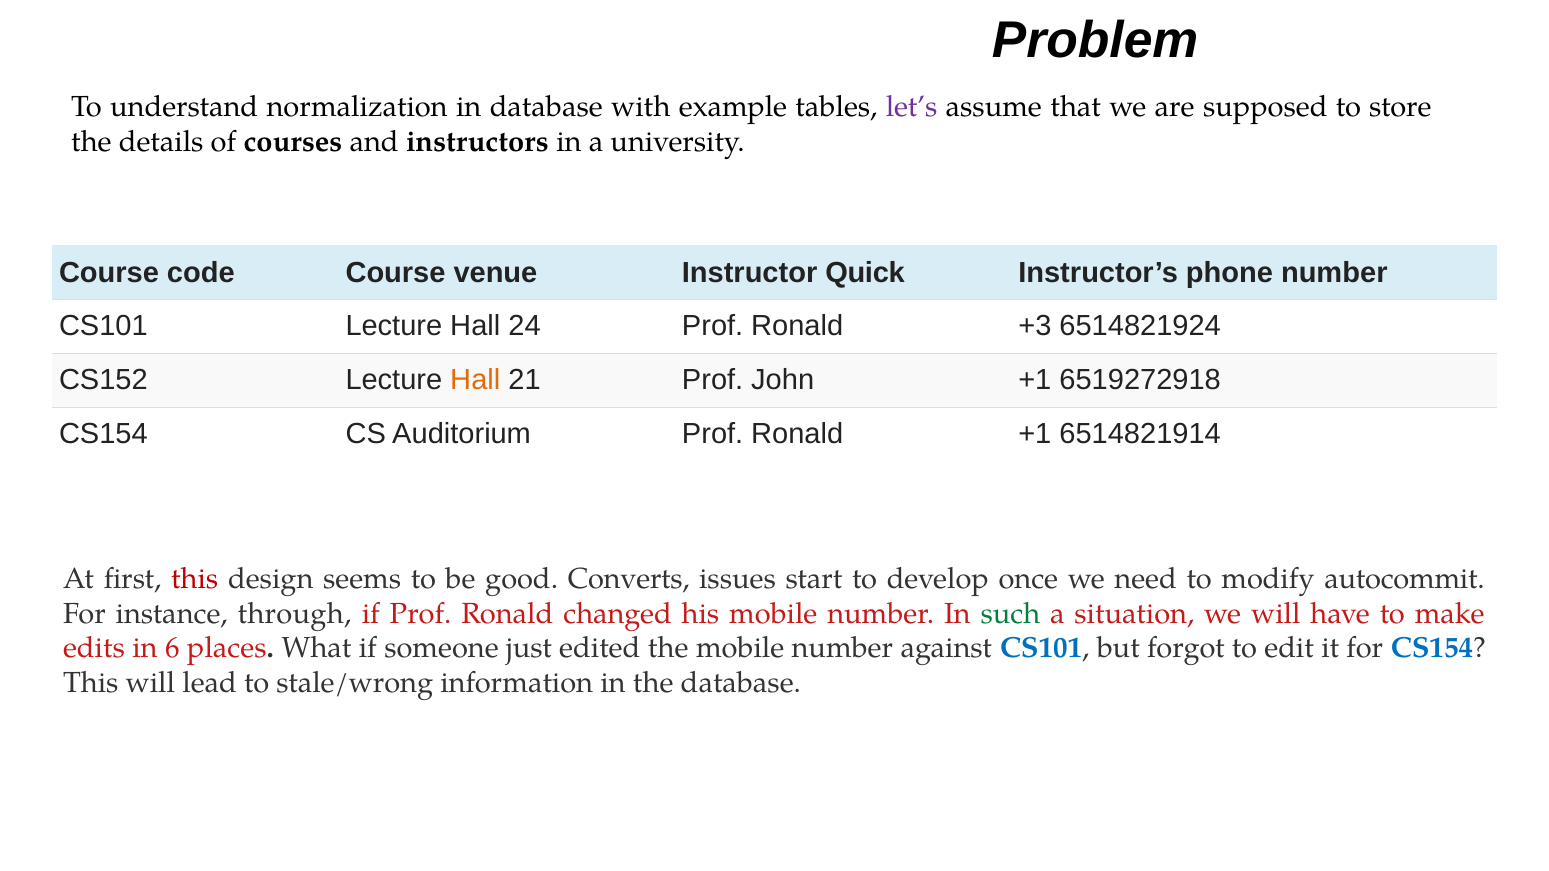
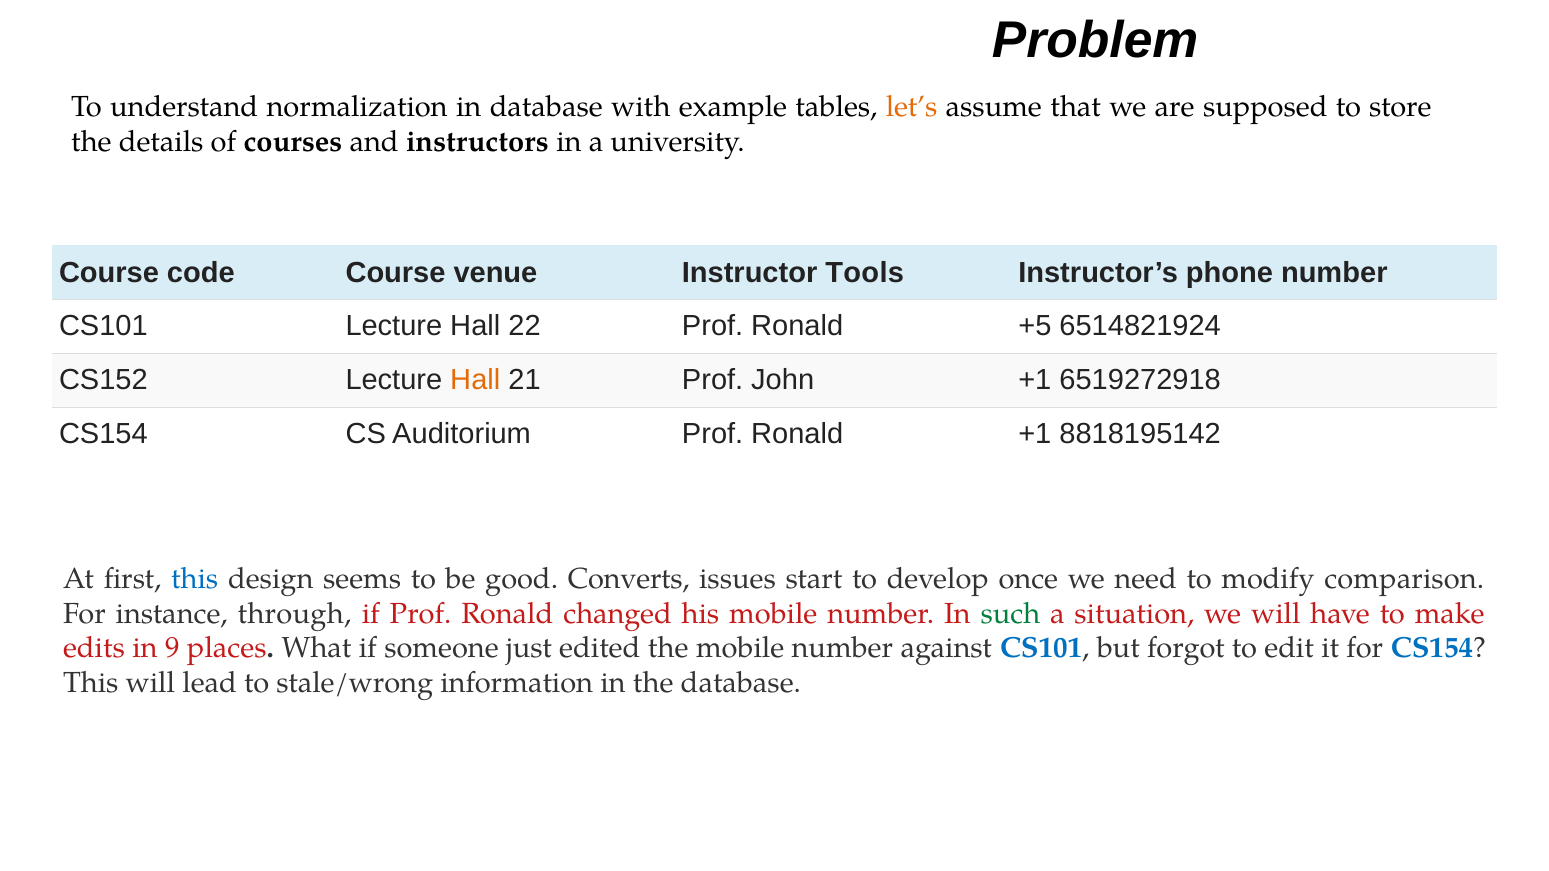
let’s colour: purple -> orange (912, 107)
Quick: Quick -> Tools (865, 273)
24: 24 -> 22 (525, 326)
+3: +3 -> +5 (1035, 326)
6514821914: 6514821914 -> 8818195142 (1140, 434)
this colour: red -> blue (195, 579)
autocommit: autocommit -> comparison (1404, 579)
6: 6 -> 9 (172, 648)
